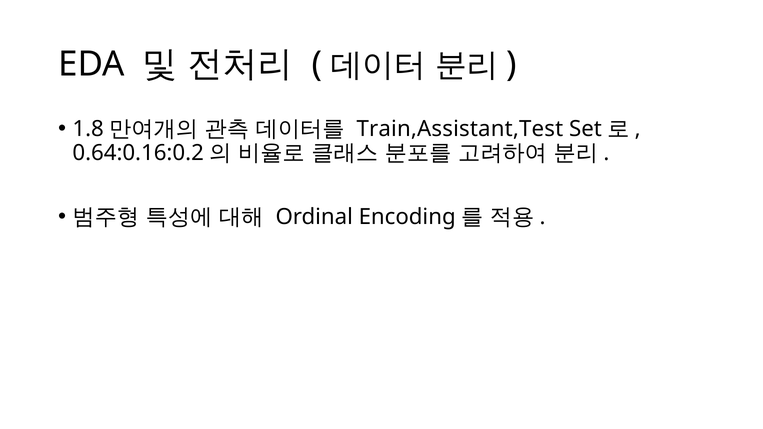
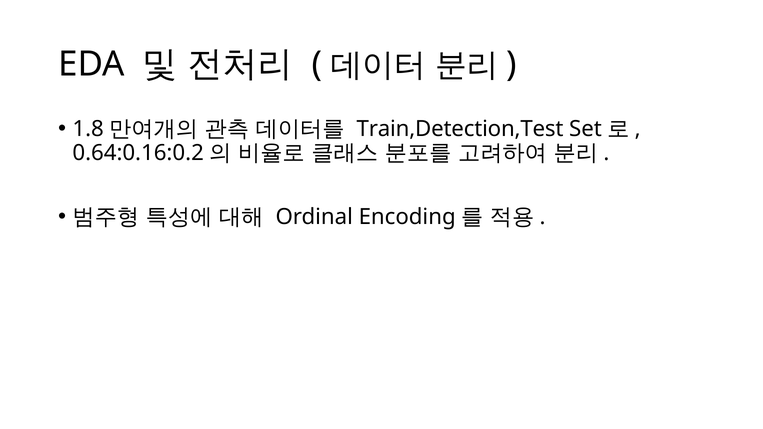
Train,Assistant,Test: Train,Assistant,Test -> Train,Detection,Test (460, 129)
